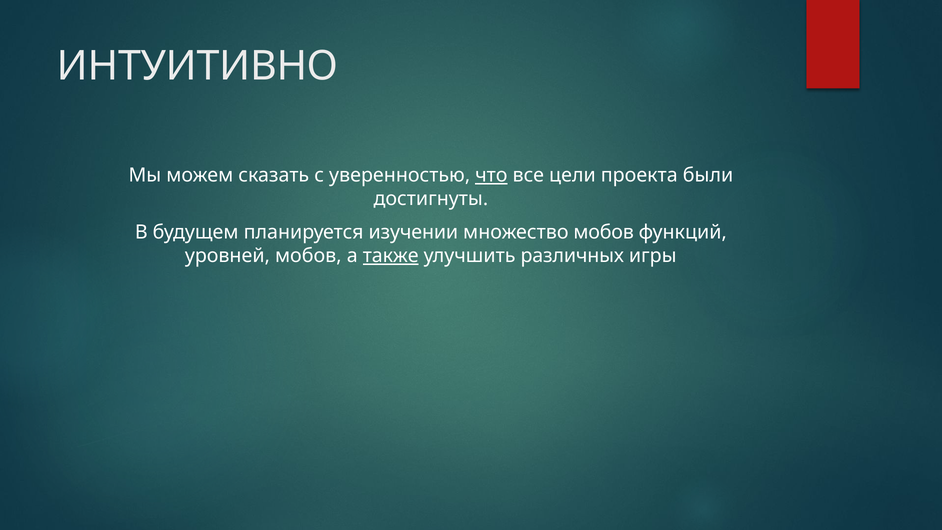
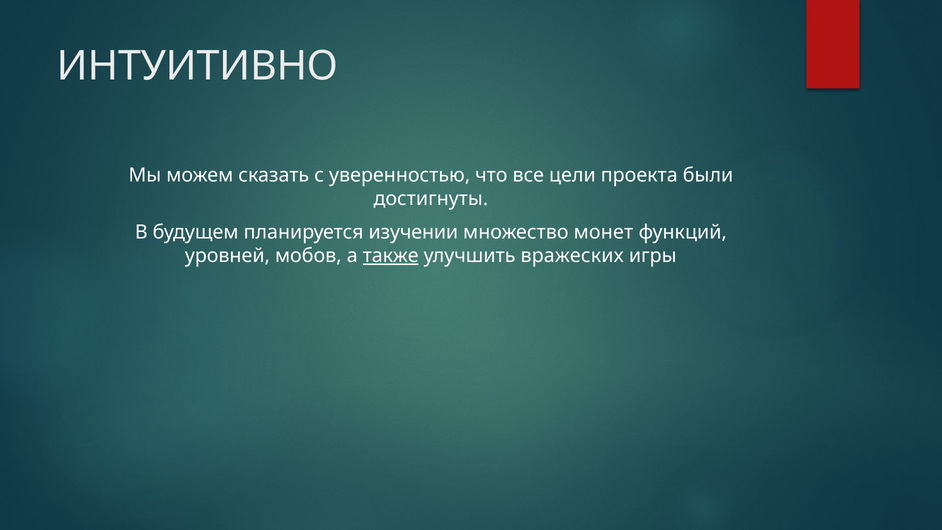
что underline: present -> none (491, 175)
множество мобов: мобов -> монет (603, 232)
различных: различных -> вражеских (572, 256)
